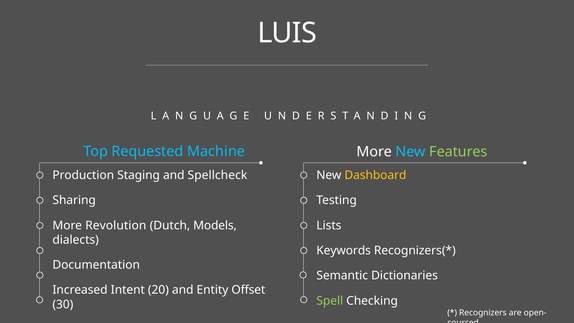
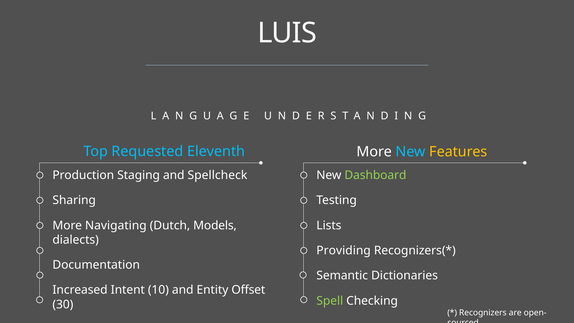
Machine: Machine -> Eleventh (216, 151)
Features colour: light green -> yellow (458, 152)
Dashboard colour: yellow -> light green (375, 175)
Revolution: Revolution -> Navigating (116, 225)
Keywords: Keywords -> Providing (344, 250)
20: 20 -> 10 (158, 290)
